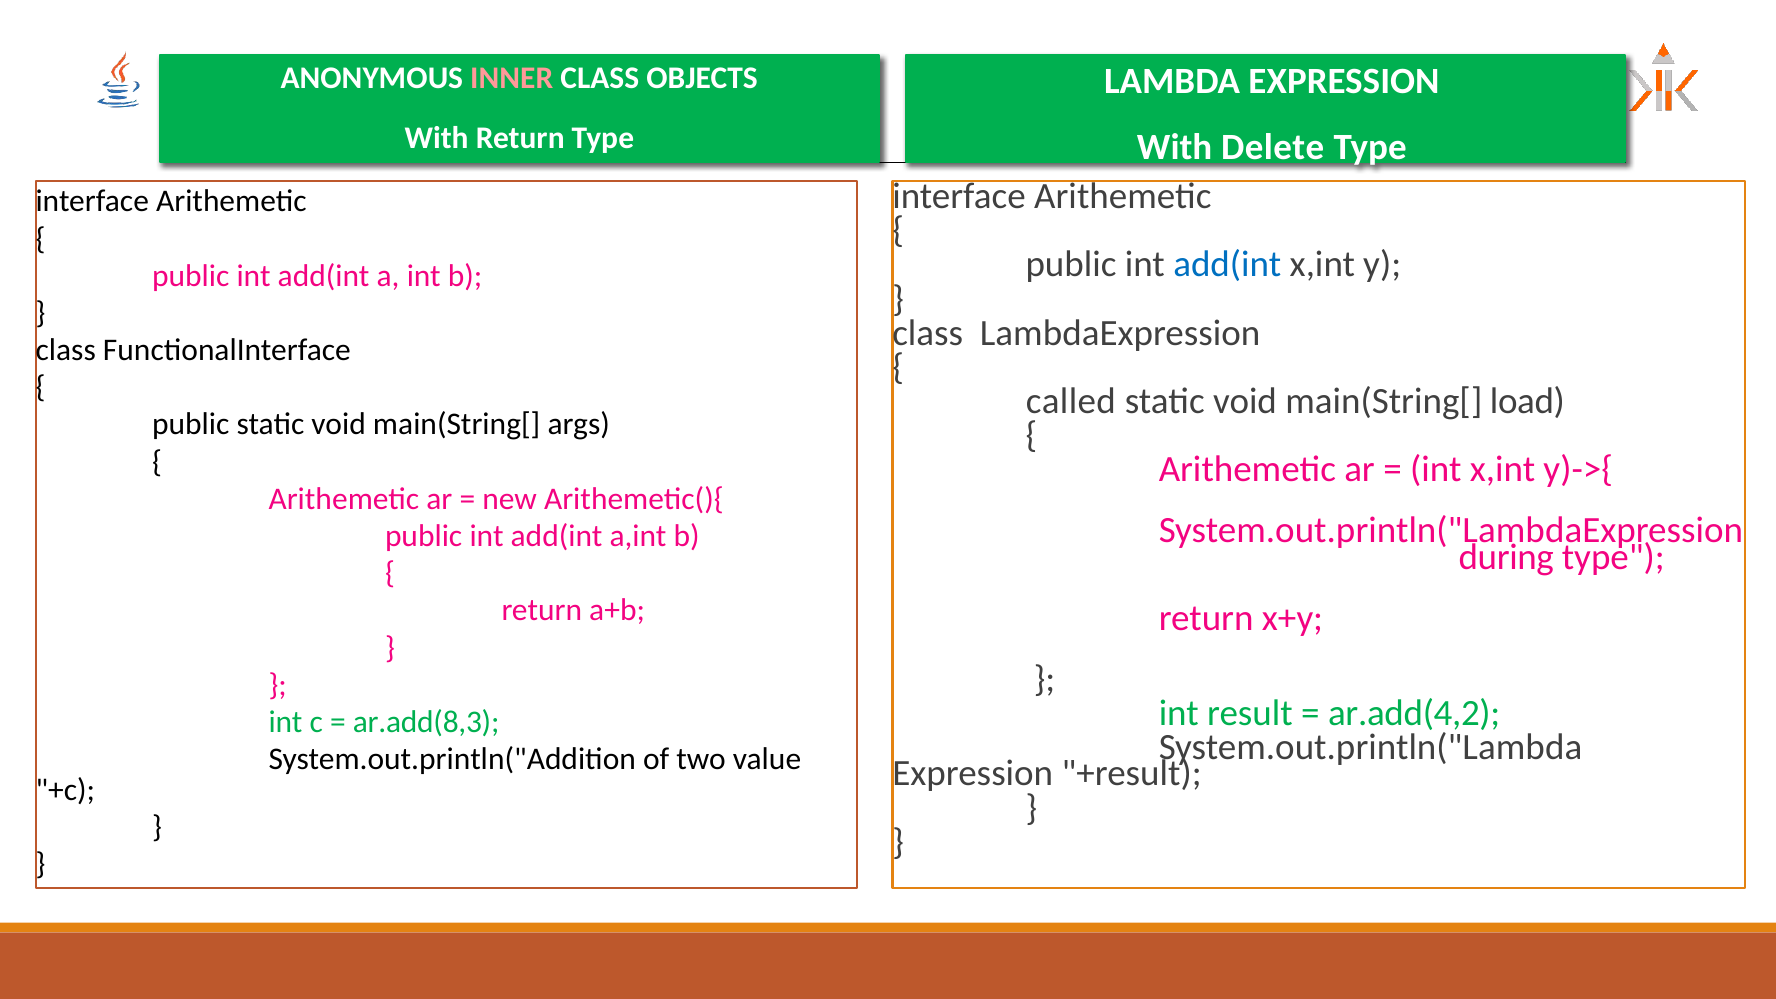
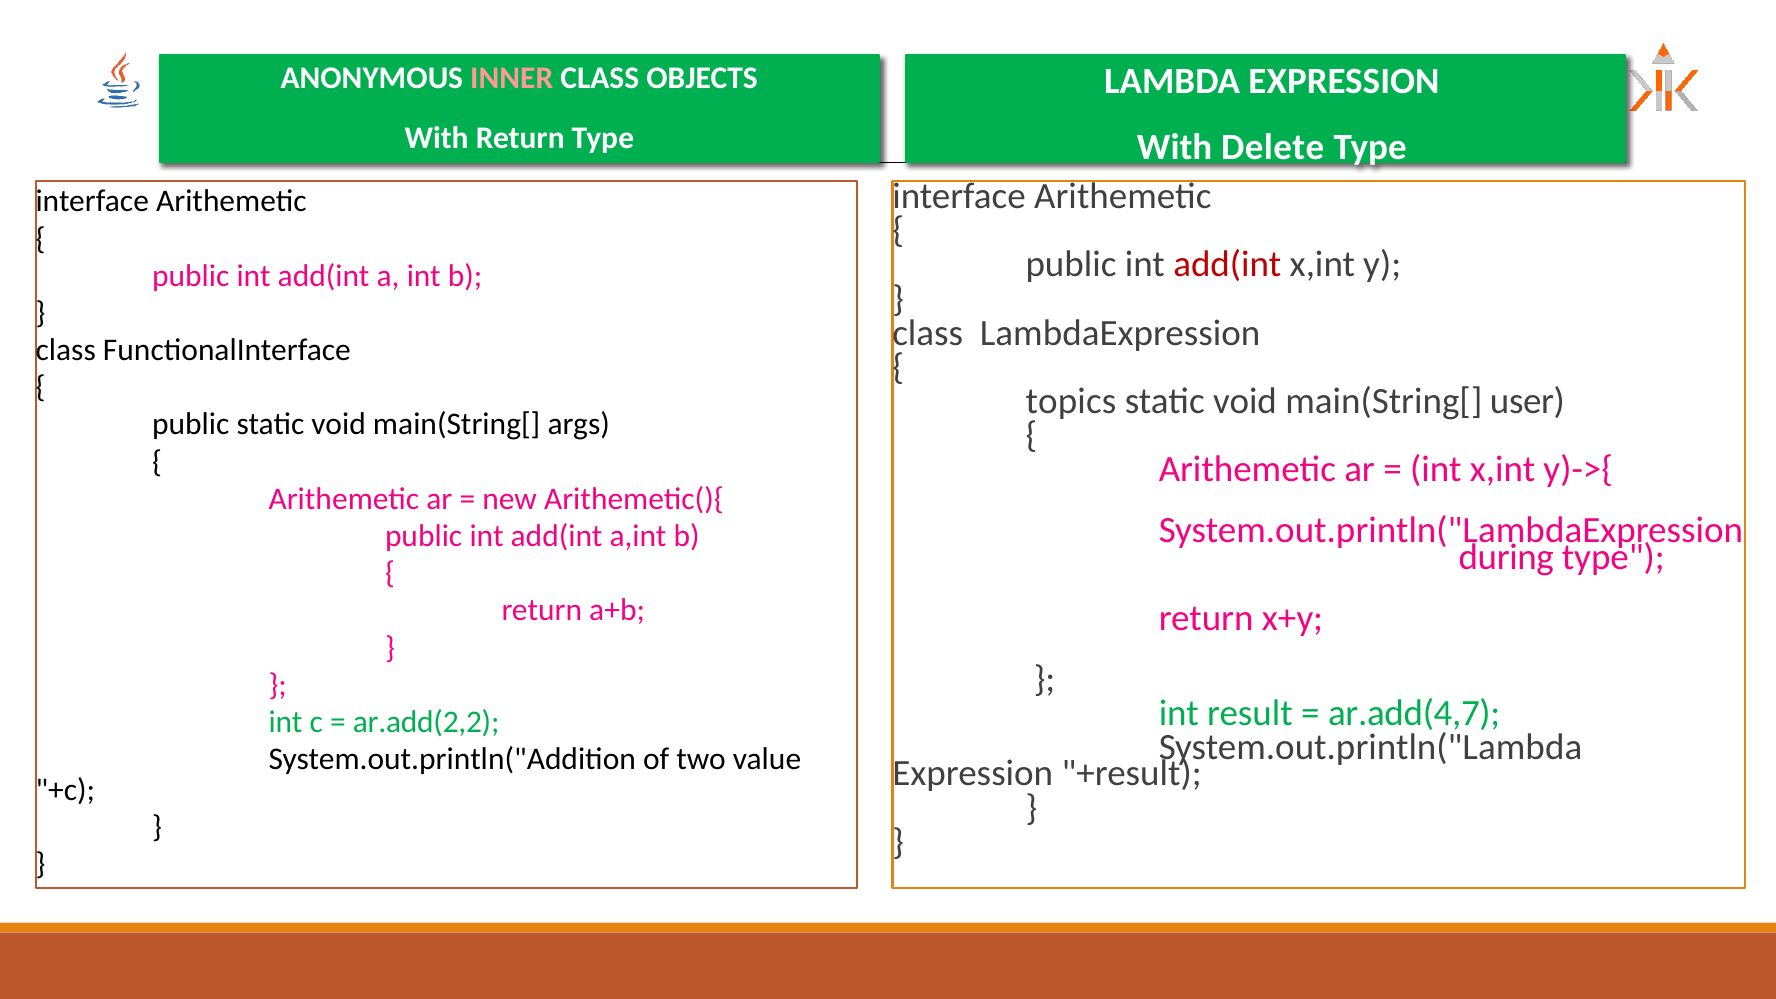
add(int colour: blue -> red (1227, 265)
called: called -> topics (1071, 401)
load: load -> user (1527, 401)
ar.add(4,2: ar.add(4,2 -> ar.add(4,7 (1414, 713)
ar.add(8,3: ar.add(8,3 -> ar.add(2,2 (426, 722)
